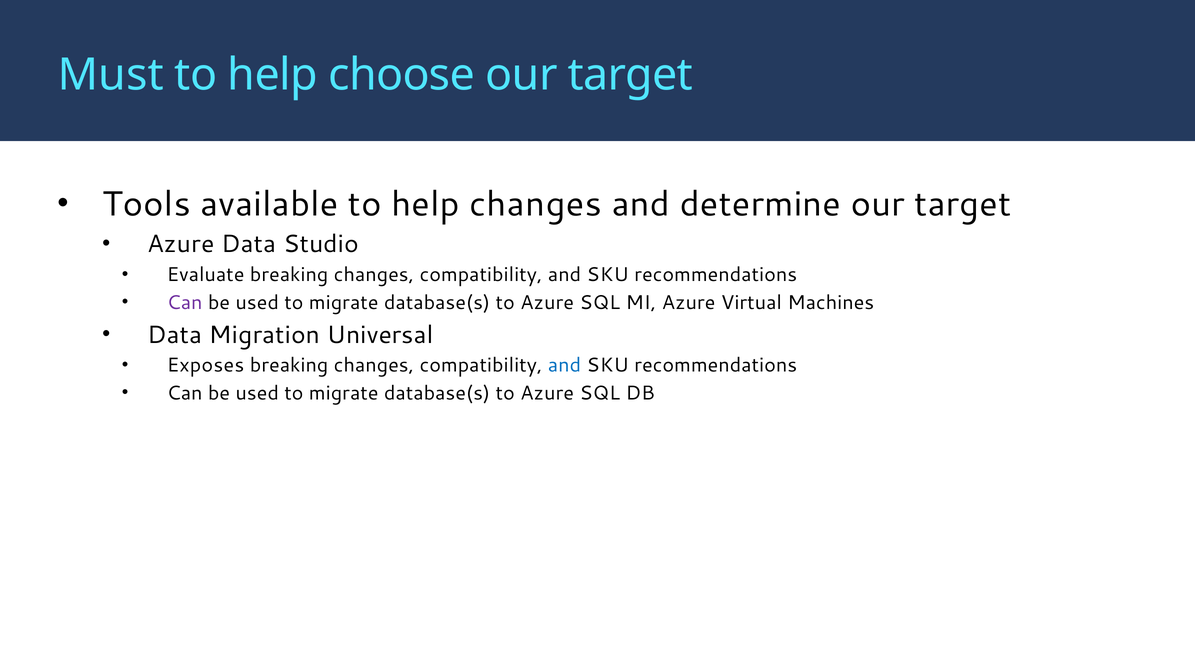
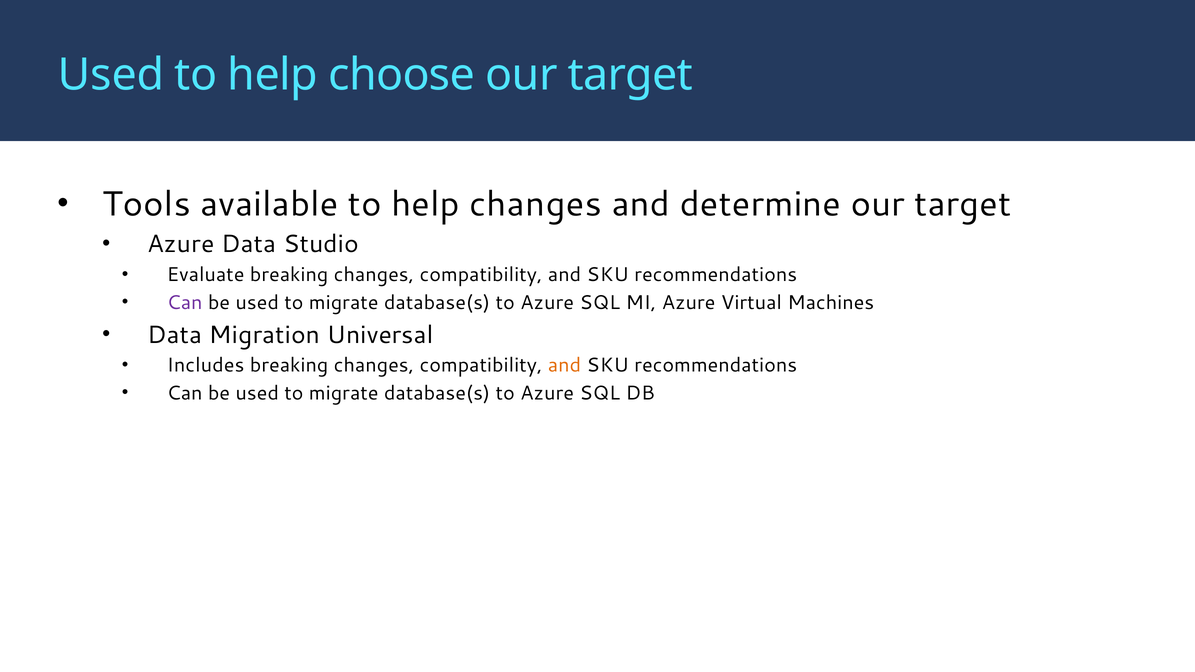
Must: Must -> Used (111, 75)
Exposes: Exposes -> Includes (206, 365)
and colour: blue -> orange (564, 365)
